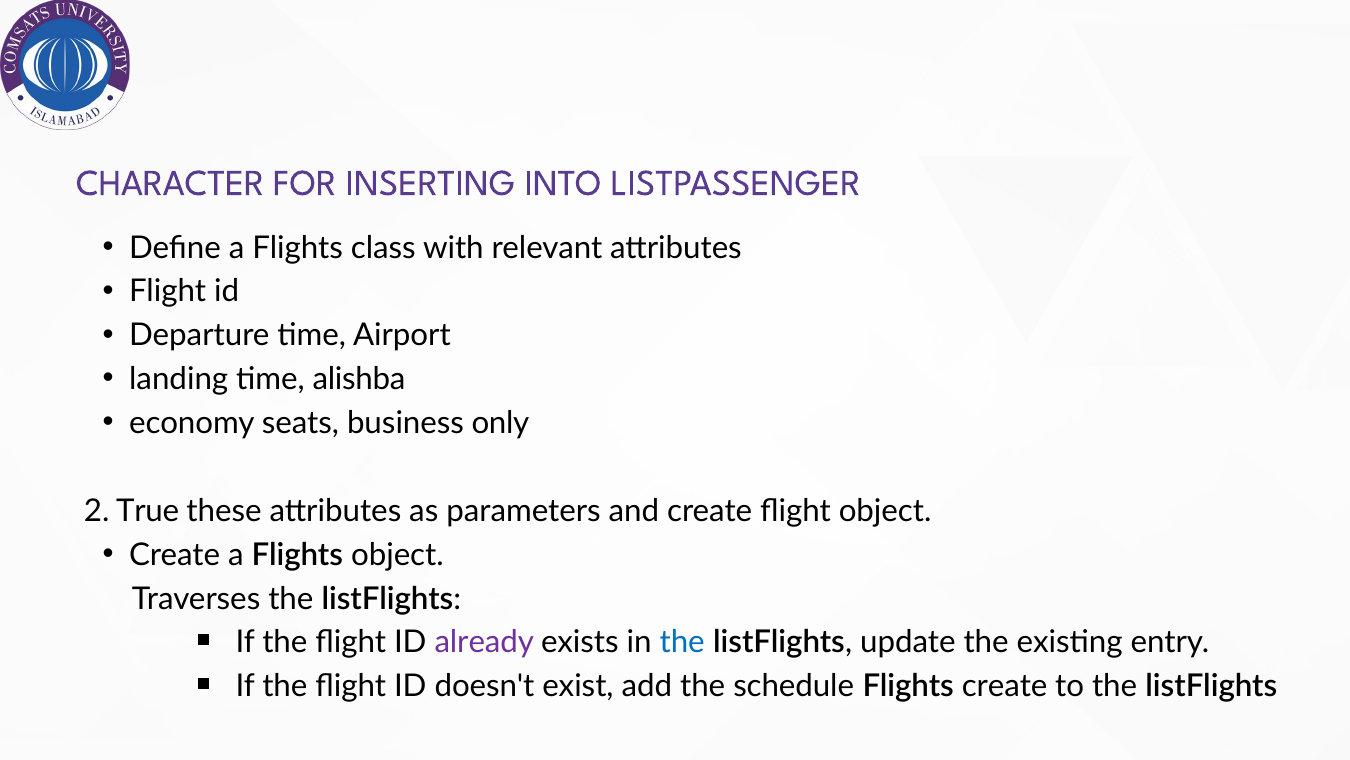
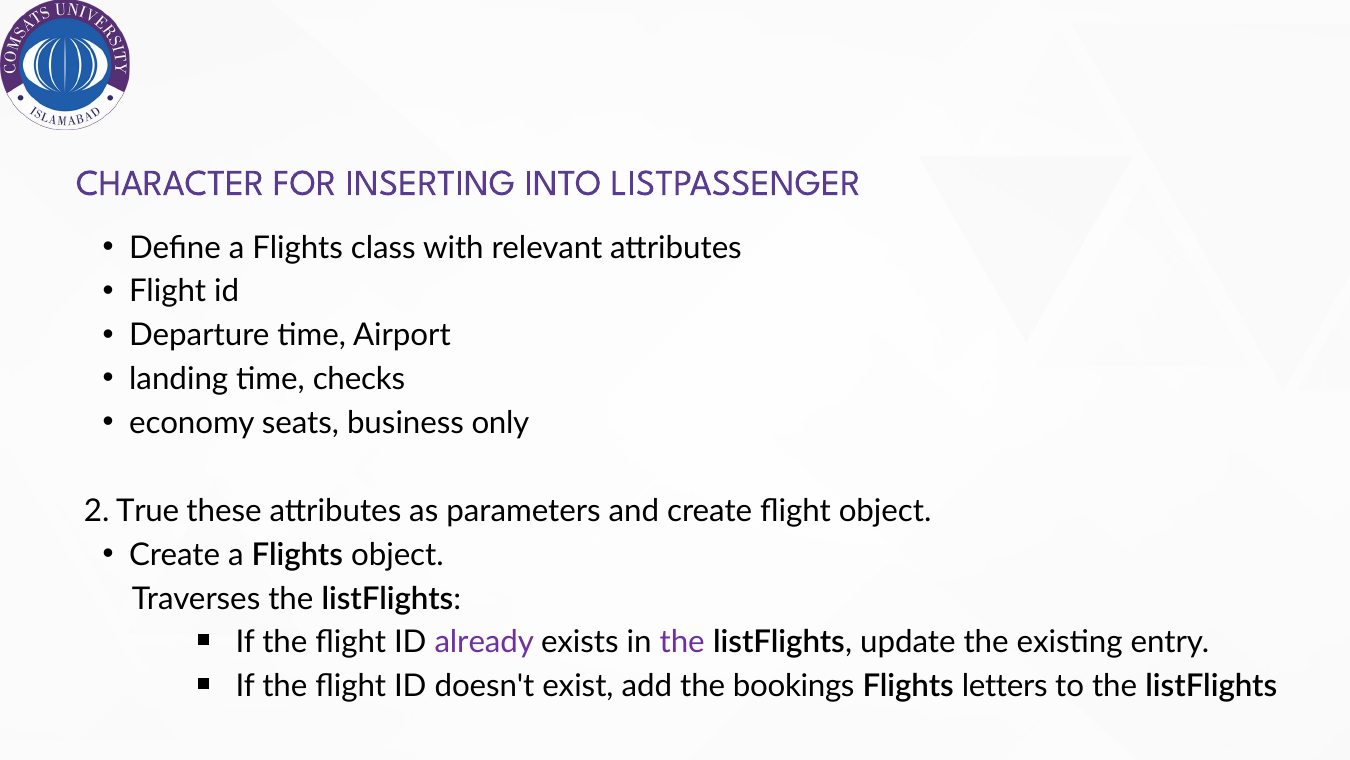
alishba: alishba -> checks (359, 379)
the colour: blue -> purple (682, 642)
schedule: schedule -> bookings (794, 686)
Flights create: create -> letters (1005, 686)
